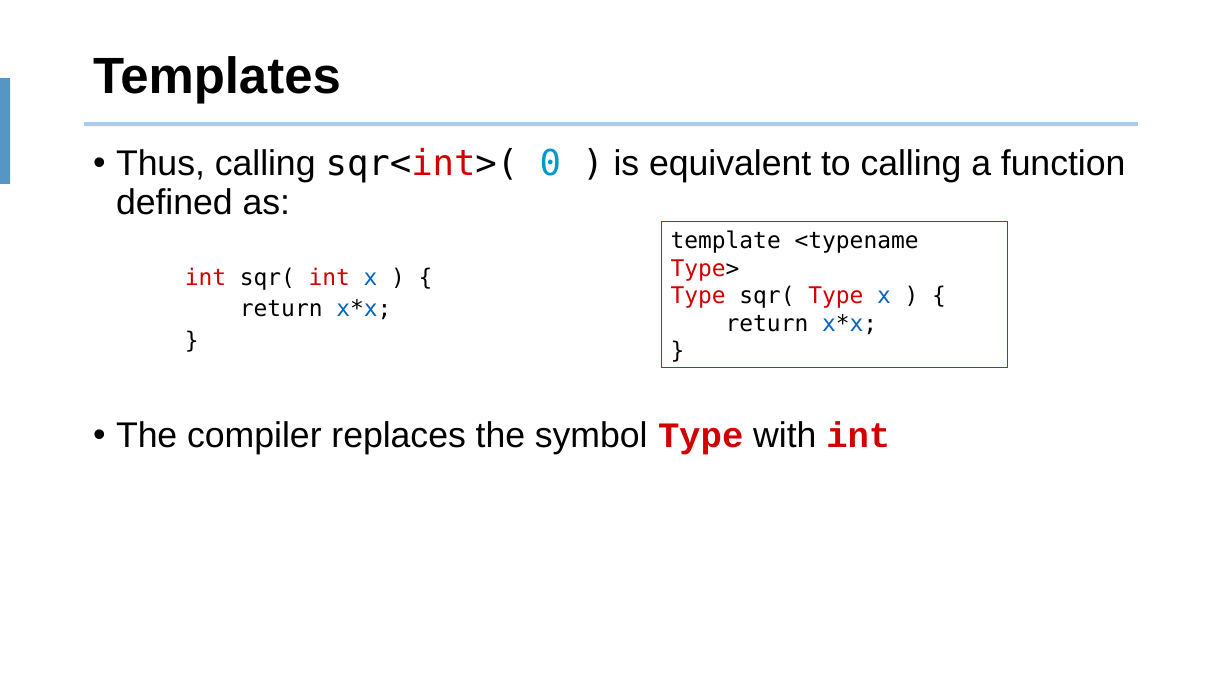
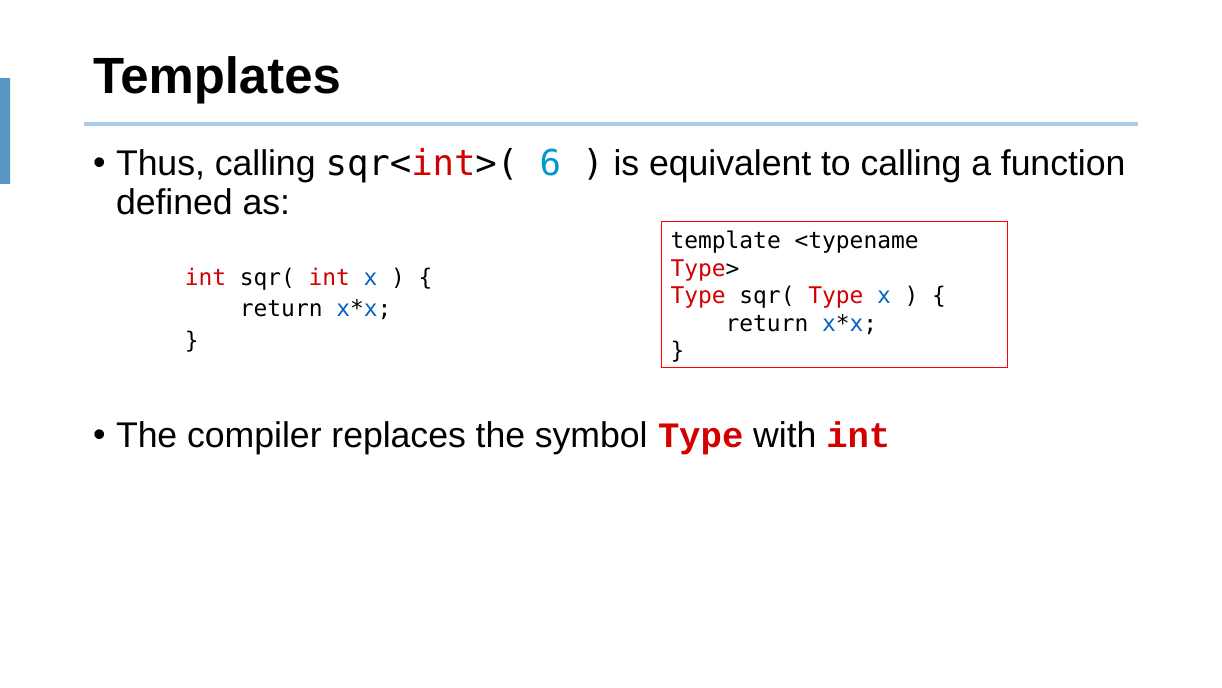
0: 0 -> 6 (550, 164)
